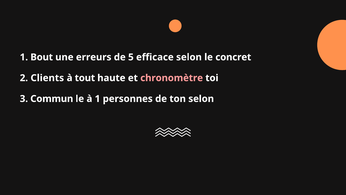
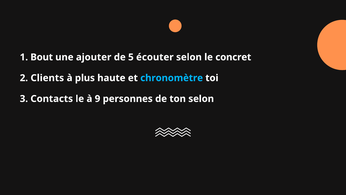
erreurs: erreurs -> ajouter (94, 57)
efficace: efficace -> écouter (155, 57)
tout: tout -> plus (85, 78)
chronomètre colour: pink -> light blue (172, 78)
Commun: Commun -> Contacts (52, 99)
à 1: 1 -> 9 (98, 99)
